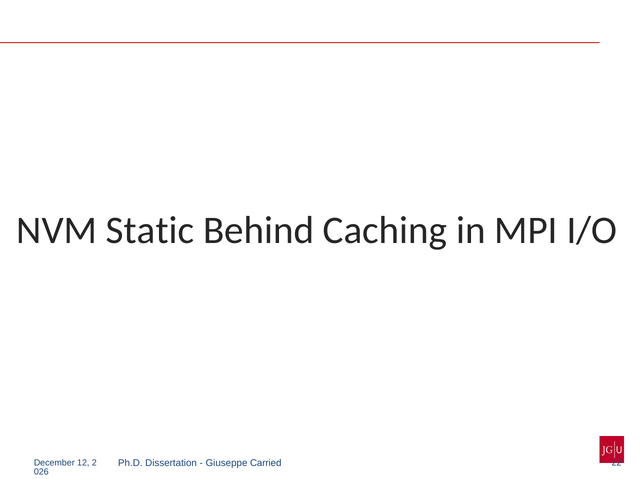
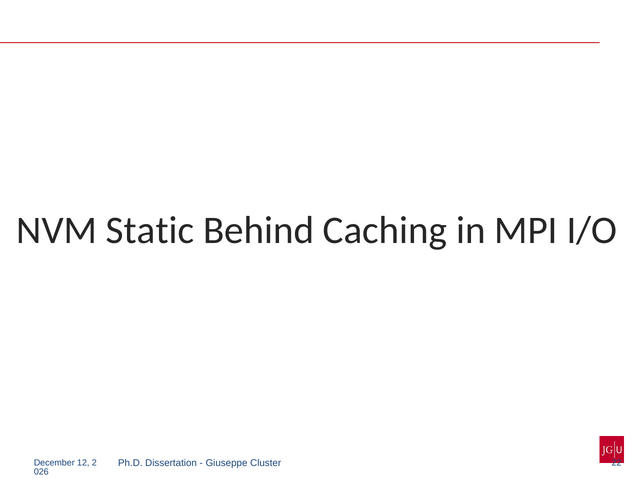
Carried: Carried -> Cluster (266, 463)
